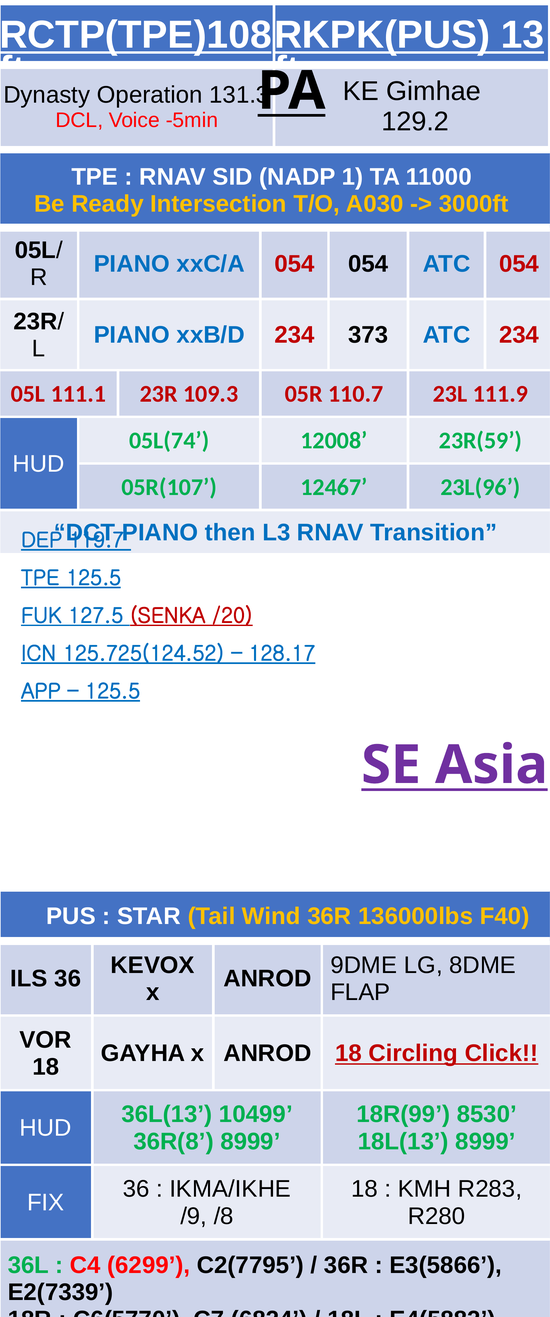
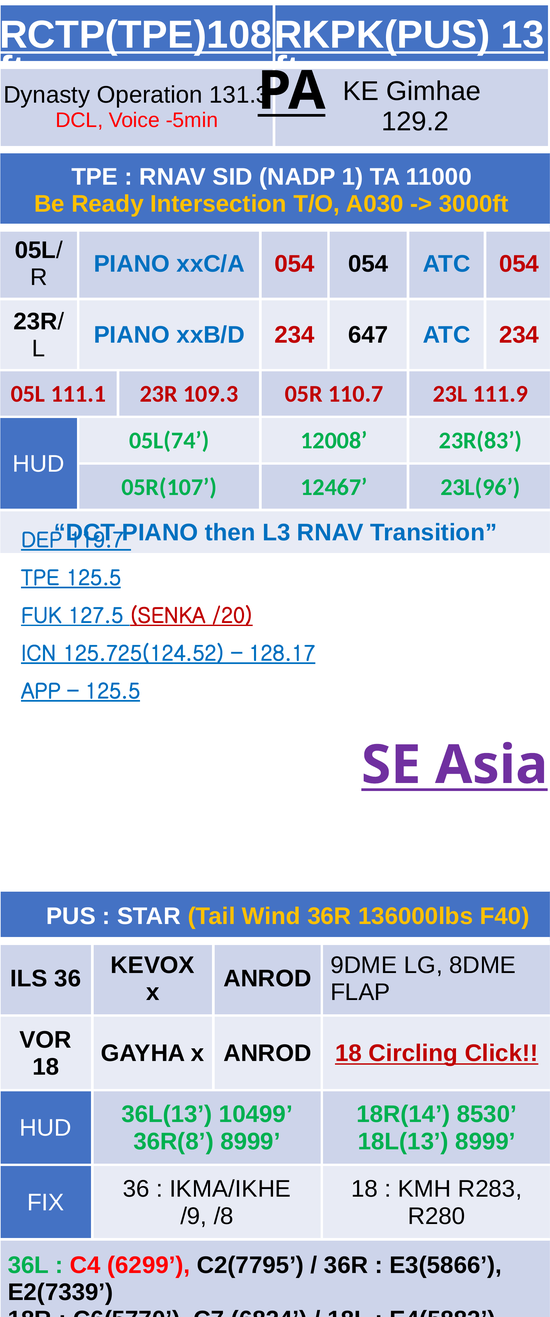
373: 373 -> 647 (368, 335)
23R(59: 23R(59 -> 23R(83 (480, 440)
18R(99: 18R(99 -> 18R(14 (403, 1114)
